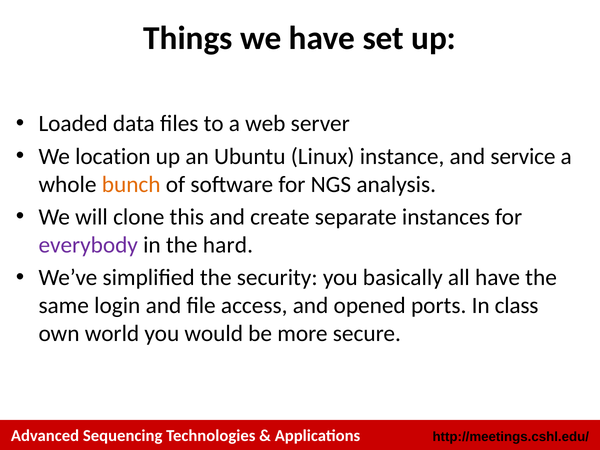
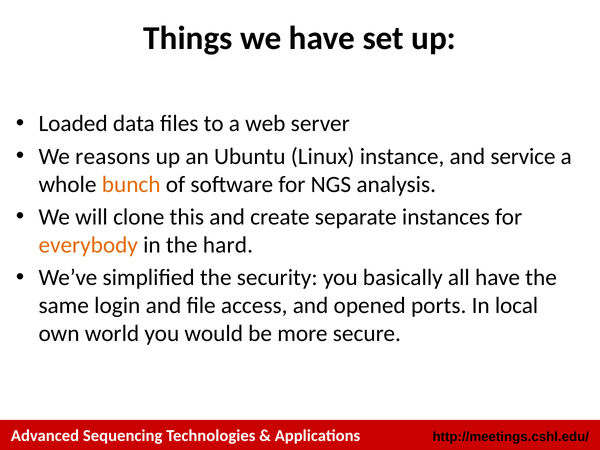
location: location -> reasons (113, 156)
everybody colour: purple -> orange (88, 245)
class: class -> local (517, 306)
